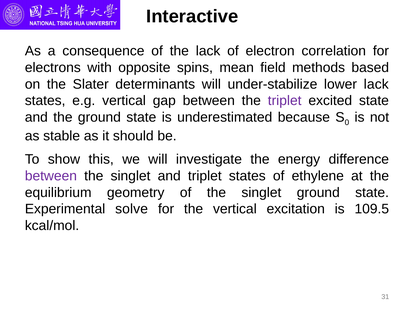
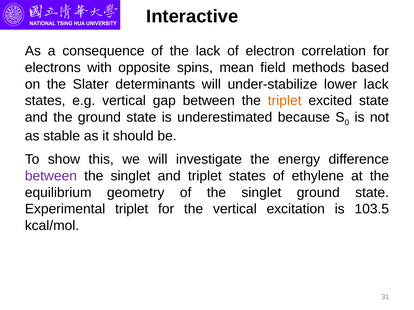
triplet colour: purple -> orange (285, 101)
Experimental solve: solve -> triplet (132, 209)
109.5: 109.5 -> 103.5 (372, 209)
